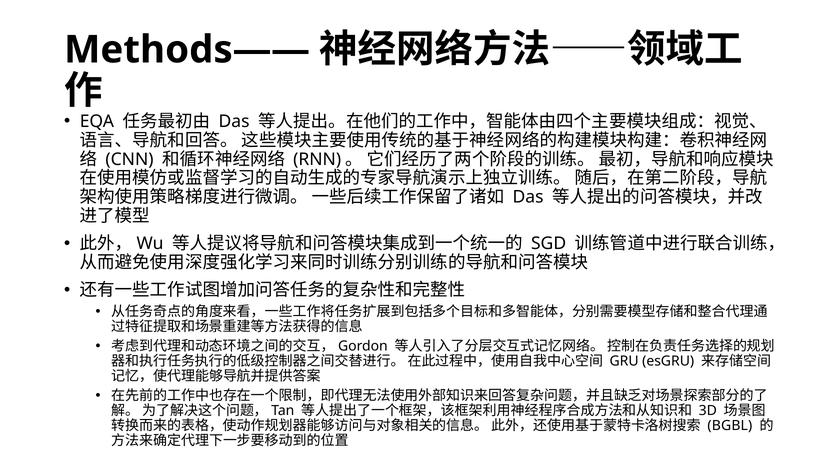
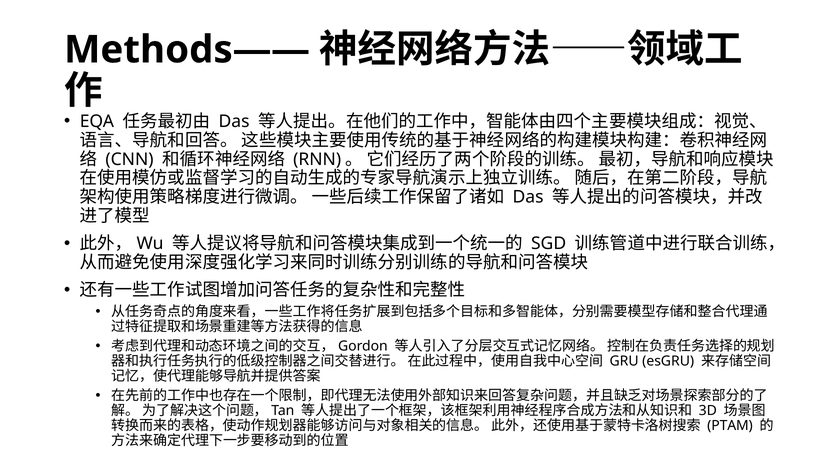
BGBL: BGBL -> PTAM (730, 426)
